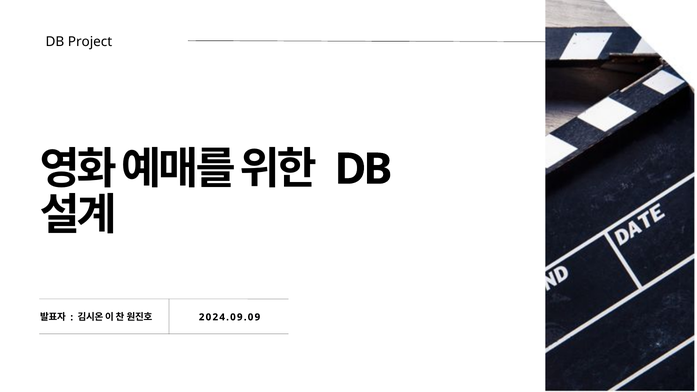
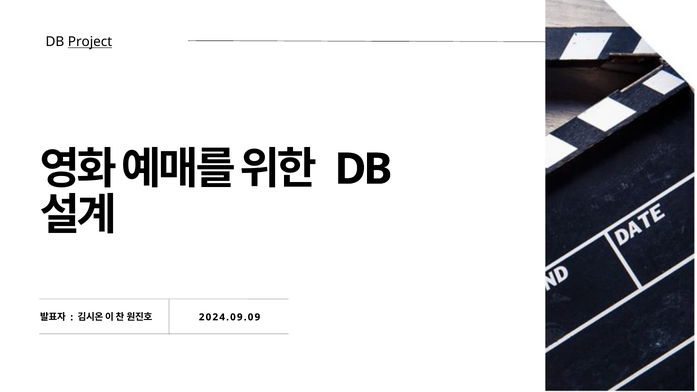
Project underline: none -> present (90, 42)
